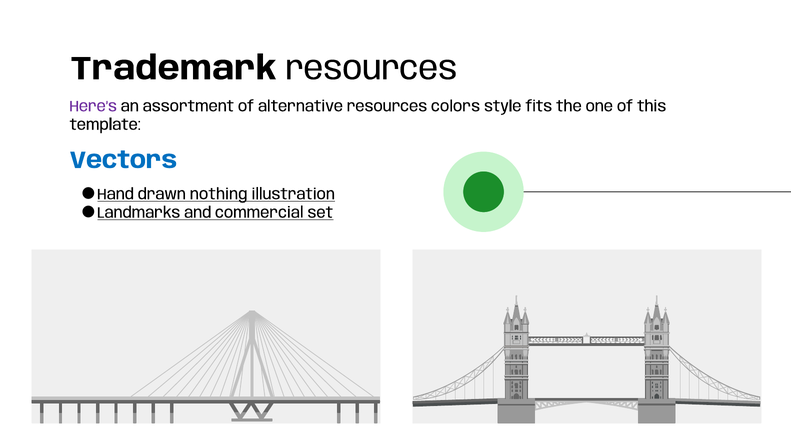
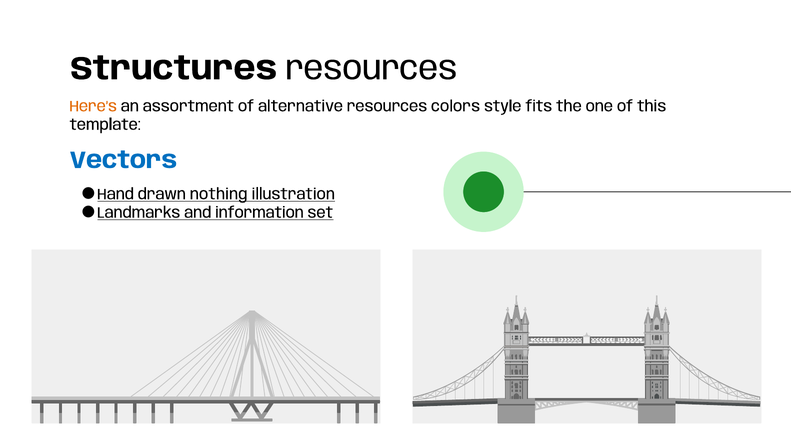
Trademark: Trademark -> Structures (174, 68)
Here’s colour: purple -> orange (93, 106)
commercial: commercial -> information (259, 213)
